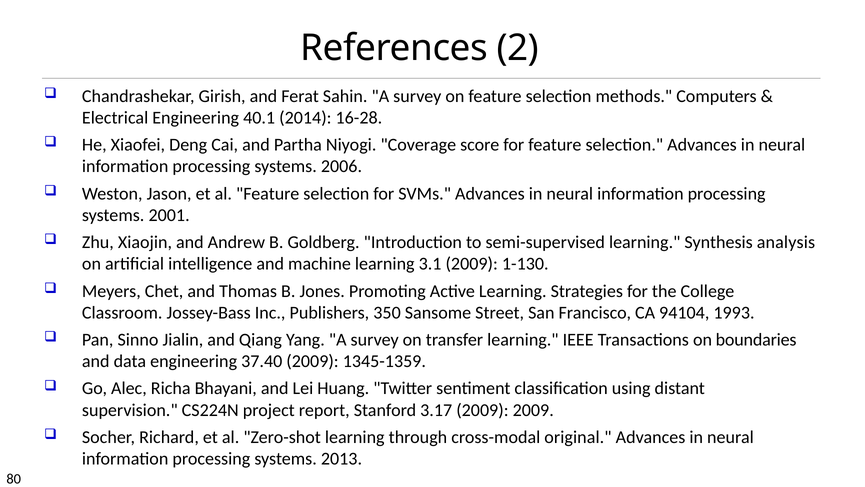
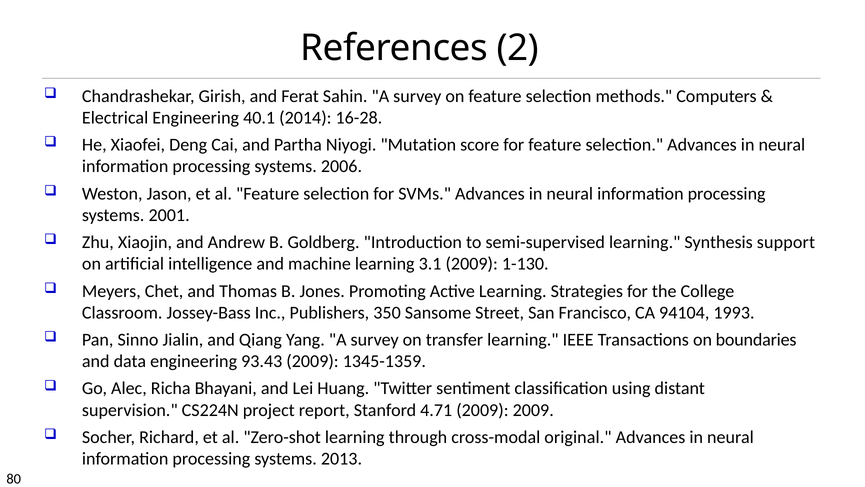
Coverage: Coverage -> Mutation (418, 145)
analysis: analysis -> support (786, 242)
37.40: 37.40 -> 93.43 (262, 361)
3.17: 3.17 -> 4.71 (436, 410)
